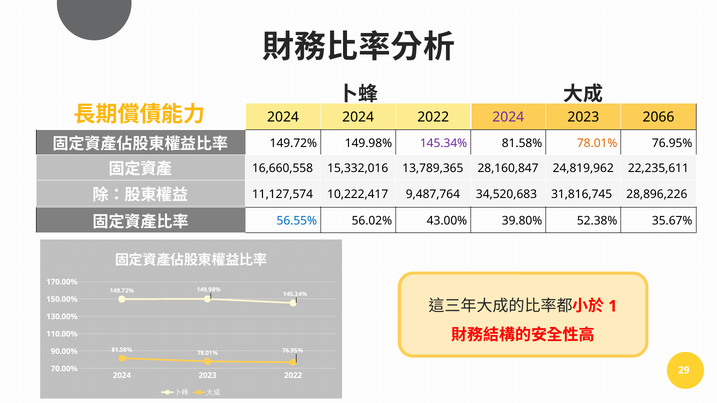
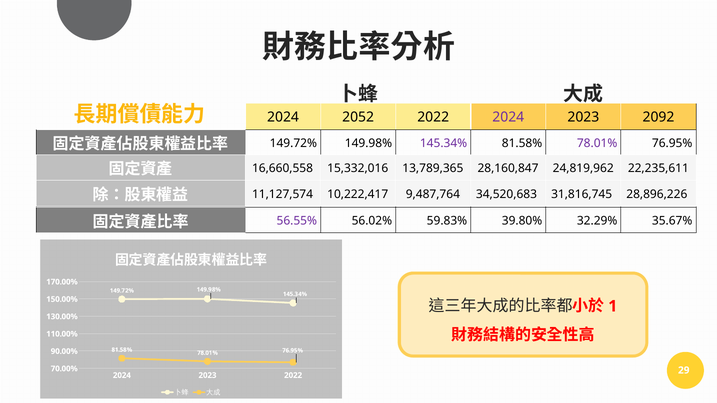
2024 2024: 2024 -> 2052 (358, 117)
2066: 2066 -> 2092 (658, 117)
78.01% colour: orange -> purple (597, 143)
56.55% colour: blue -> purple (297, 221)
43.00%: 43.00% -> 59.83% (447, 221)
52.38%: 52.38% -> 32.29% (597, 221)
